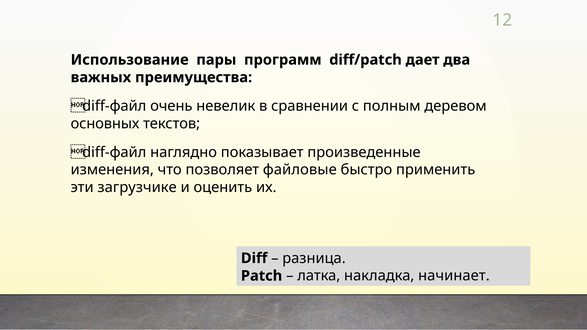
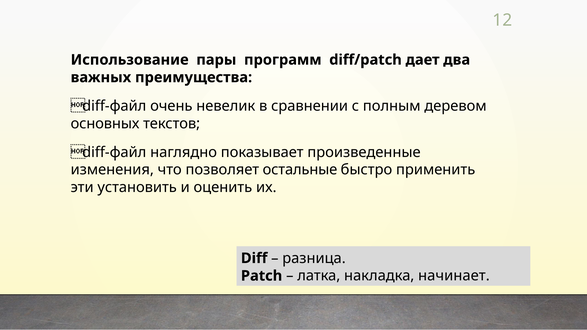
файловые: файловые -> остальные (300, 170)
загрузчике: загрузчике -> установить (137, 187)
